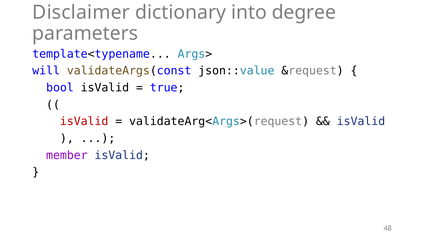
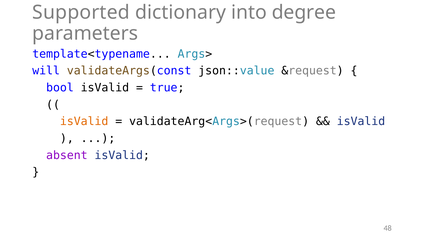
Disclaimer: Disclaimer -> Supported (81, 12)
isValid colour: red -> orange (84, 121)
member: member -> absent (67, 155)
